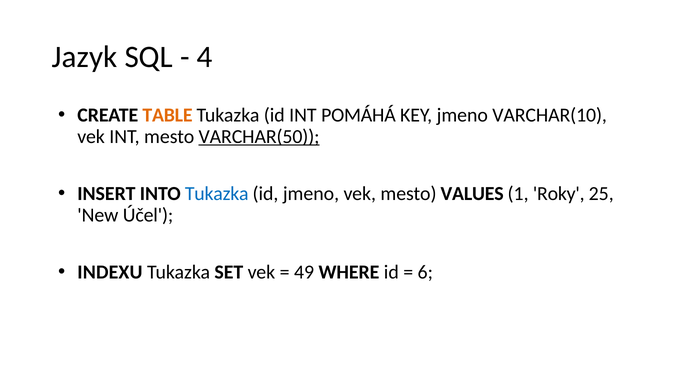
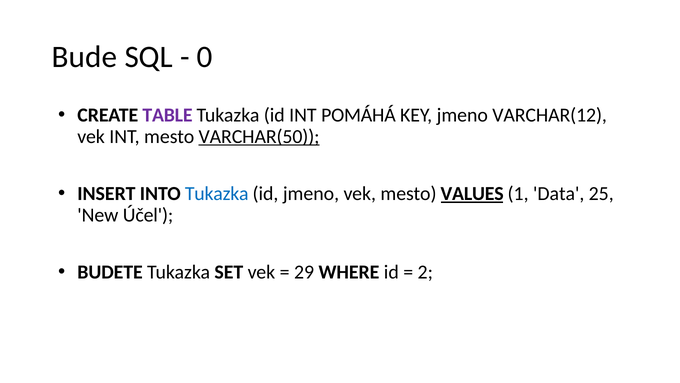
Jazyk: Jazyk -> Bude (85, 57)
4: 4 -> 0 (204, 57)
TABLE colour: orange -> purple (167, 115)
VARCHAR(10: VARCHAR(10 -> VARCHAR(12 (550, 115)
VALUES underline: none -> present (472, 193)
Roky: Roky -> Data (559, 193)
INDEXU: INDEXU -> BUDETE (110, 272)
49: 49 -> 29 (304, 272)
6: 6 -> 2 (425, 272)
